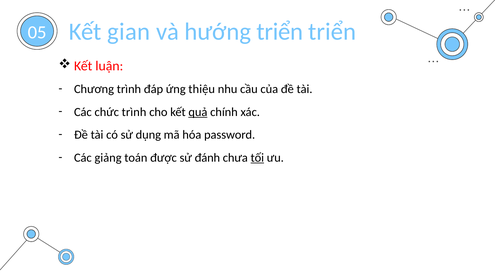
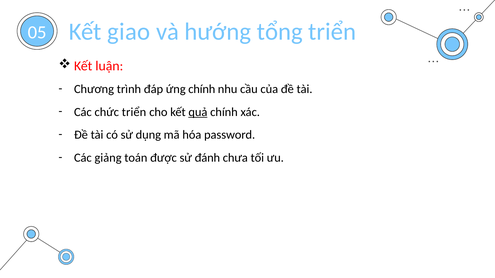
gian: gian -> giao (129, 32)
hướng triển: triển -> tổng (280, 32)
ứng thiệu: thiệu -> chính (202, 89)
chức trình: trình -> triển (134, 112)
tối underline: present -> none (257, 158)
